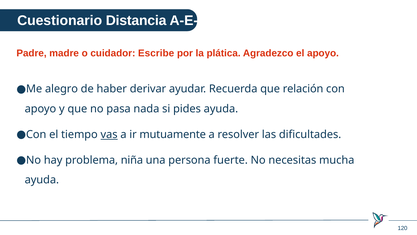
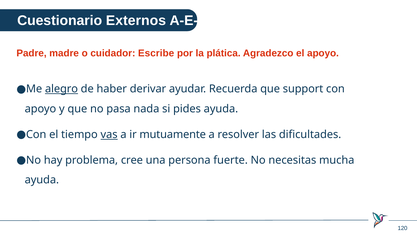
Distancia: Distancia -> Externos (136, 20)
alegro underline: none -> present (61, 89)
relación: relación -> support (303, 89)
niña: niña -> cree (132, 160)
